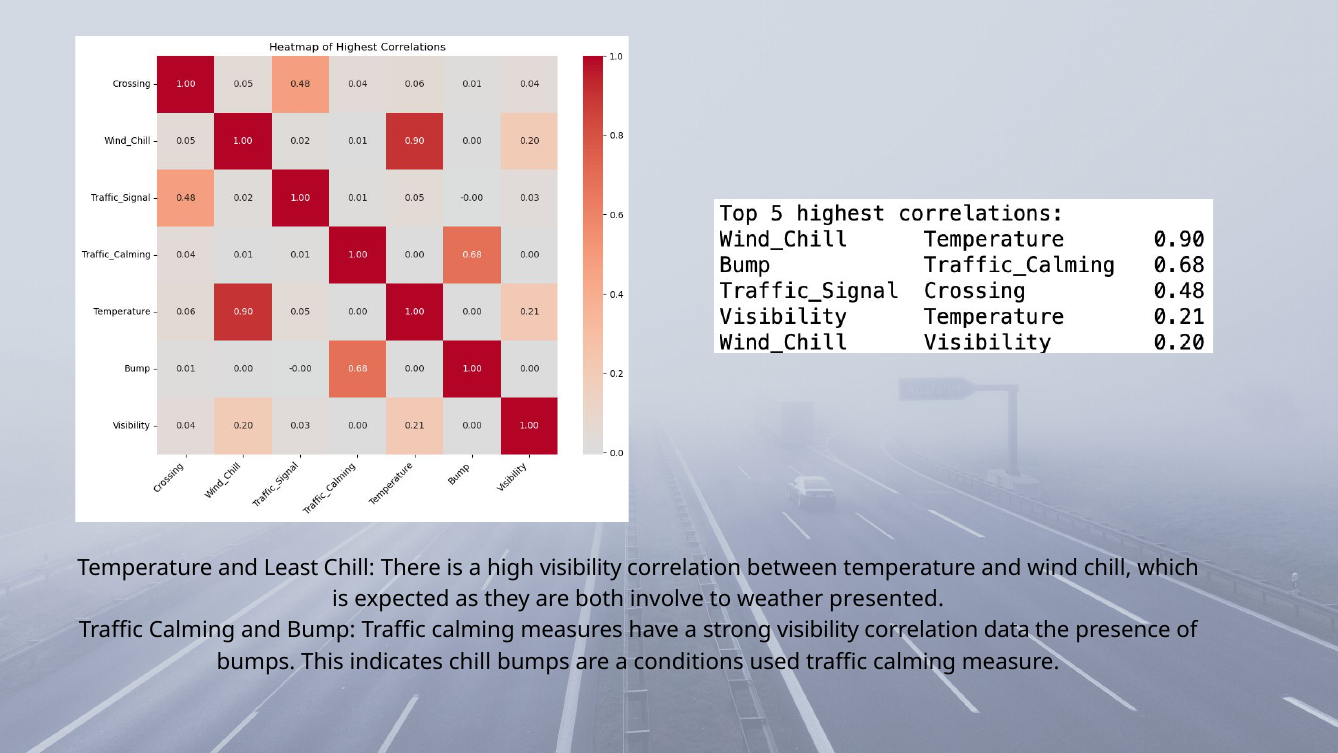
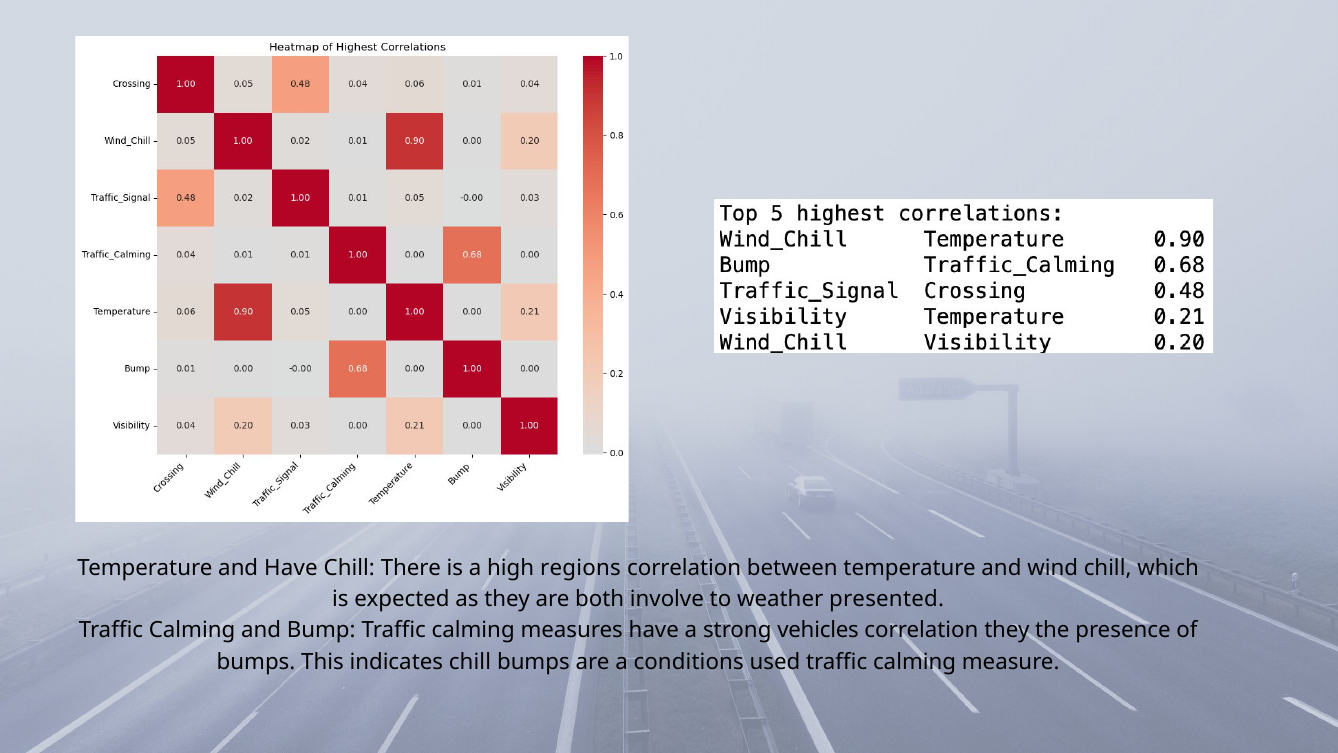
and Least: Least -> Have (291, 568)
high visibility: visibility -> regions (581, 568)
strong visibility: visibility -> vehicles (818, 630)
correlation data: data -> they (1007, 630)
